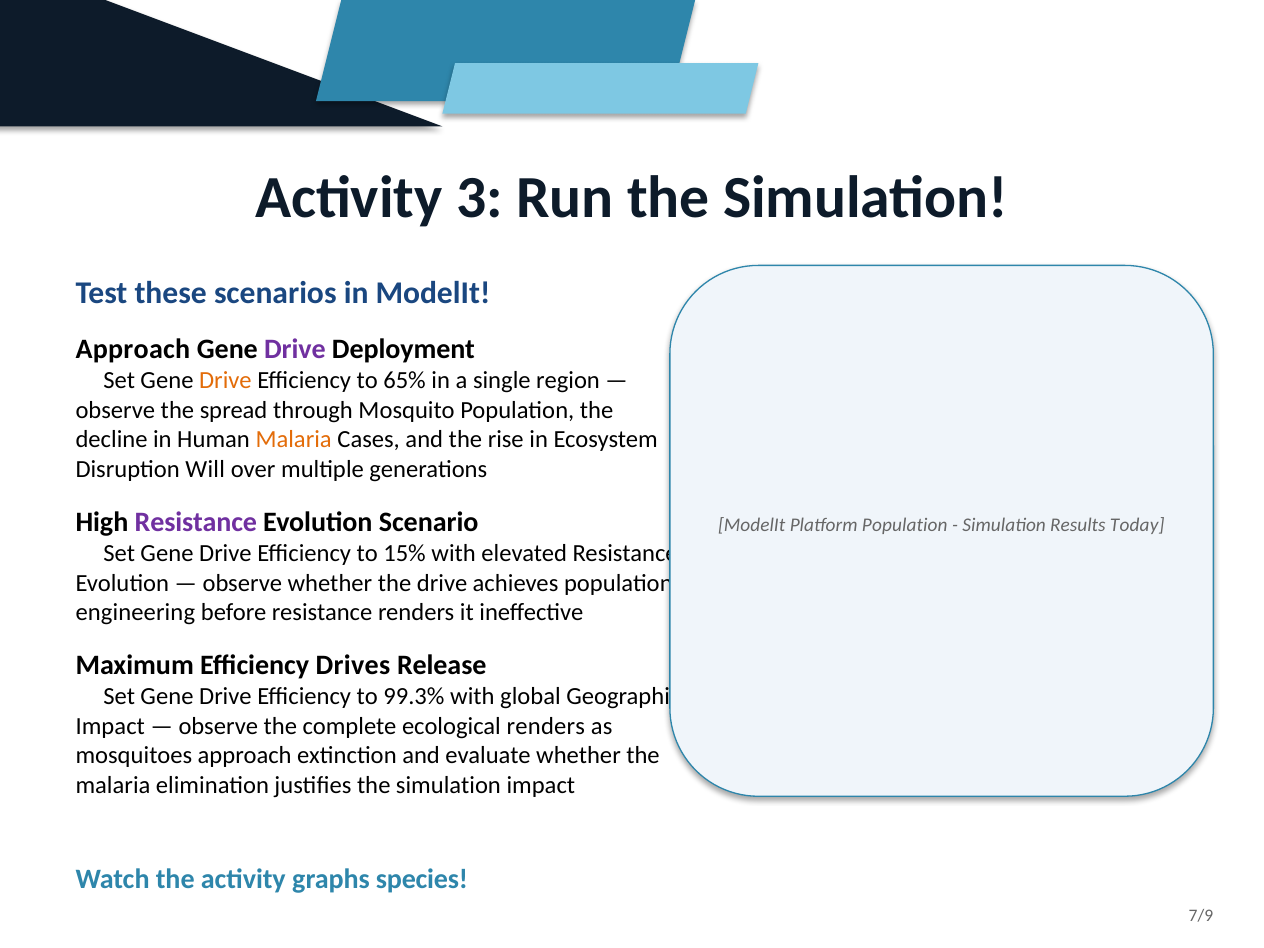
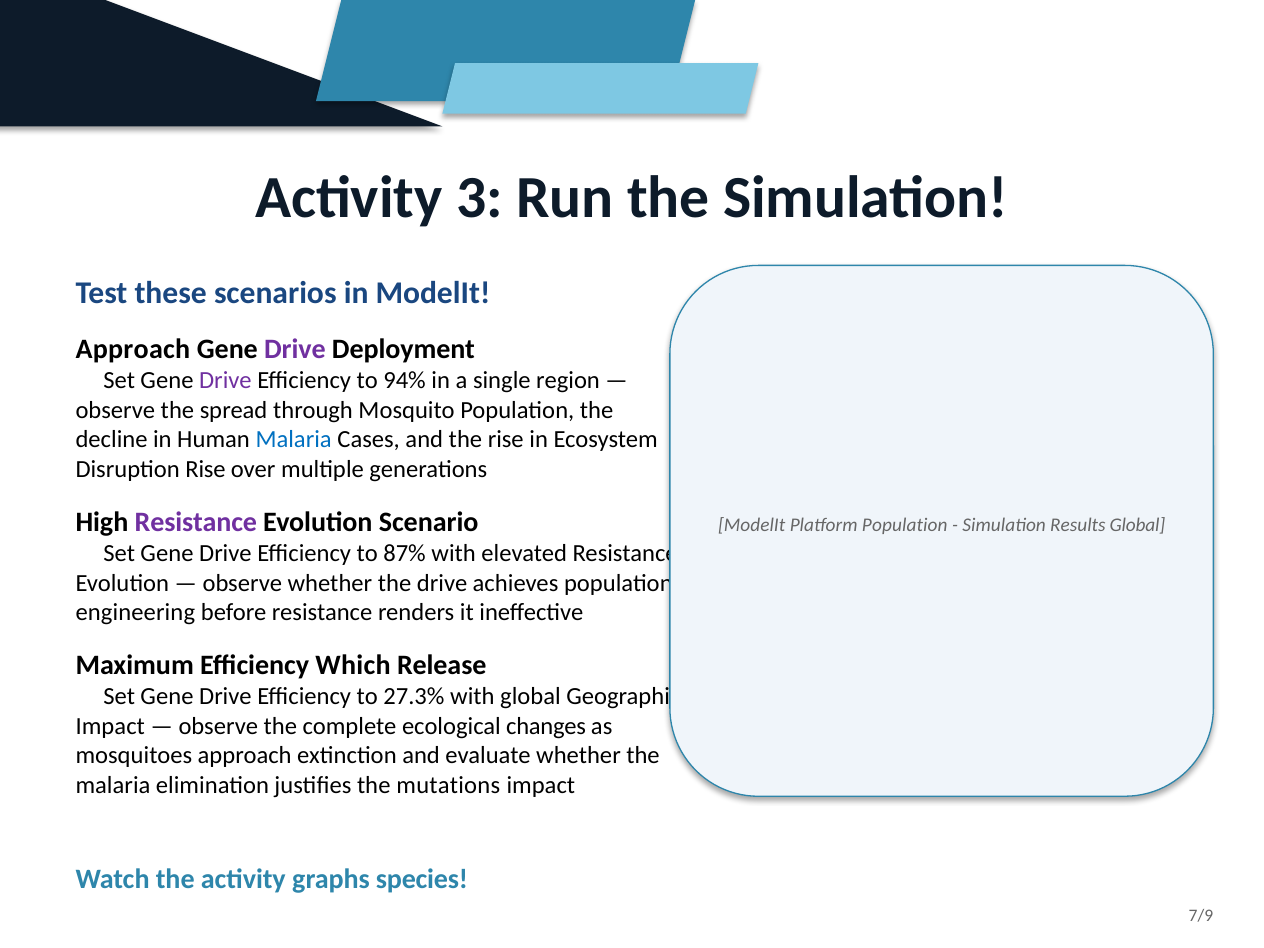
Drive colour: orange -> purple (225, 381)
65%: 65% -> 94% (405, 381)
Malaria colour: orange -> blue (294, 440)
Disruption Will: Will -> Rise (205, 469)
Results Today: Today -> Global (1137, 525)
15%: 15% -> 87% (405, 554)
Drives: Drives -> Which (353, 665)
99.3%: 99.3% -> 27.3% (414, 697)
ecological renders: renders -> changes (546, 726)
justifies the simulation: simulation -> mutations (448, 785)
